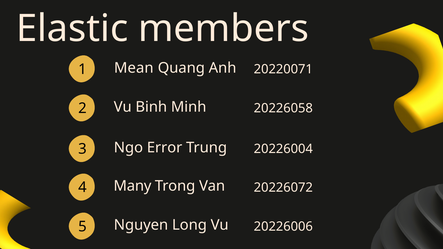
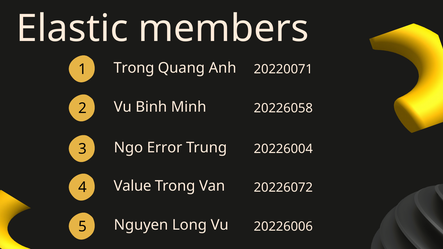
1 Mean: Mean -> Trong (134, 68)
Many: Many -> Value (132, 186)
